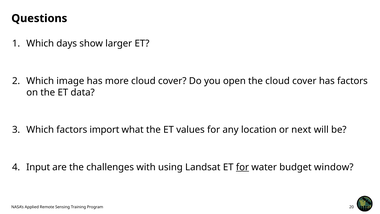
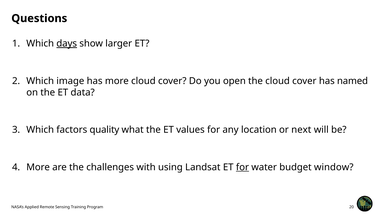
days underline: none -> present (67, 44)
has factors: factors -> named (352, 81)
import: import -> quality (104, 130)
Input: Input -> More (38, 167)
